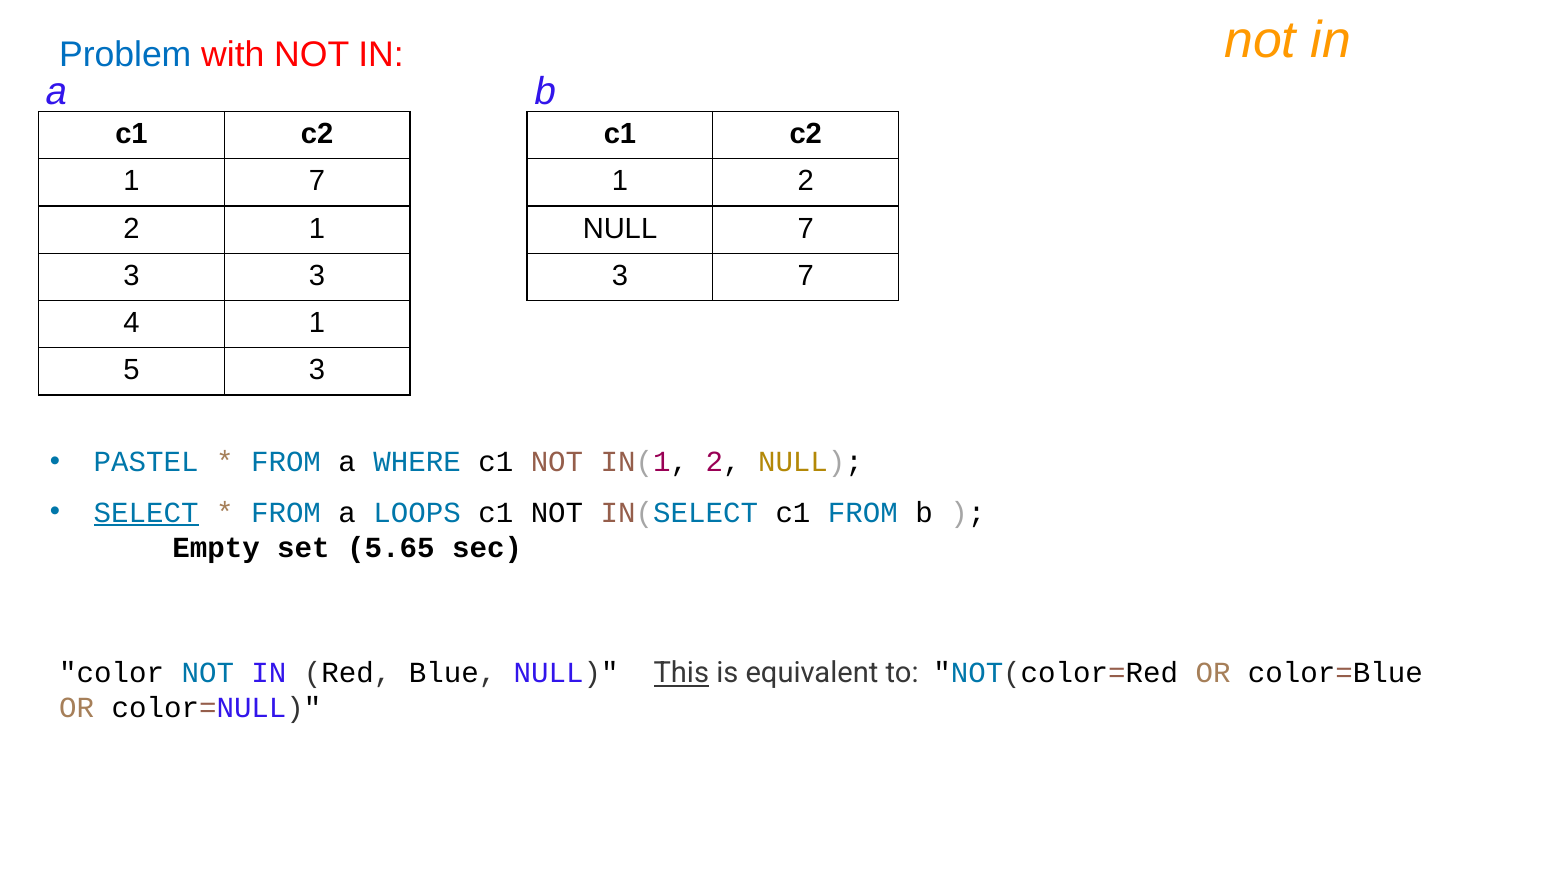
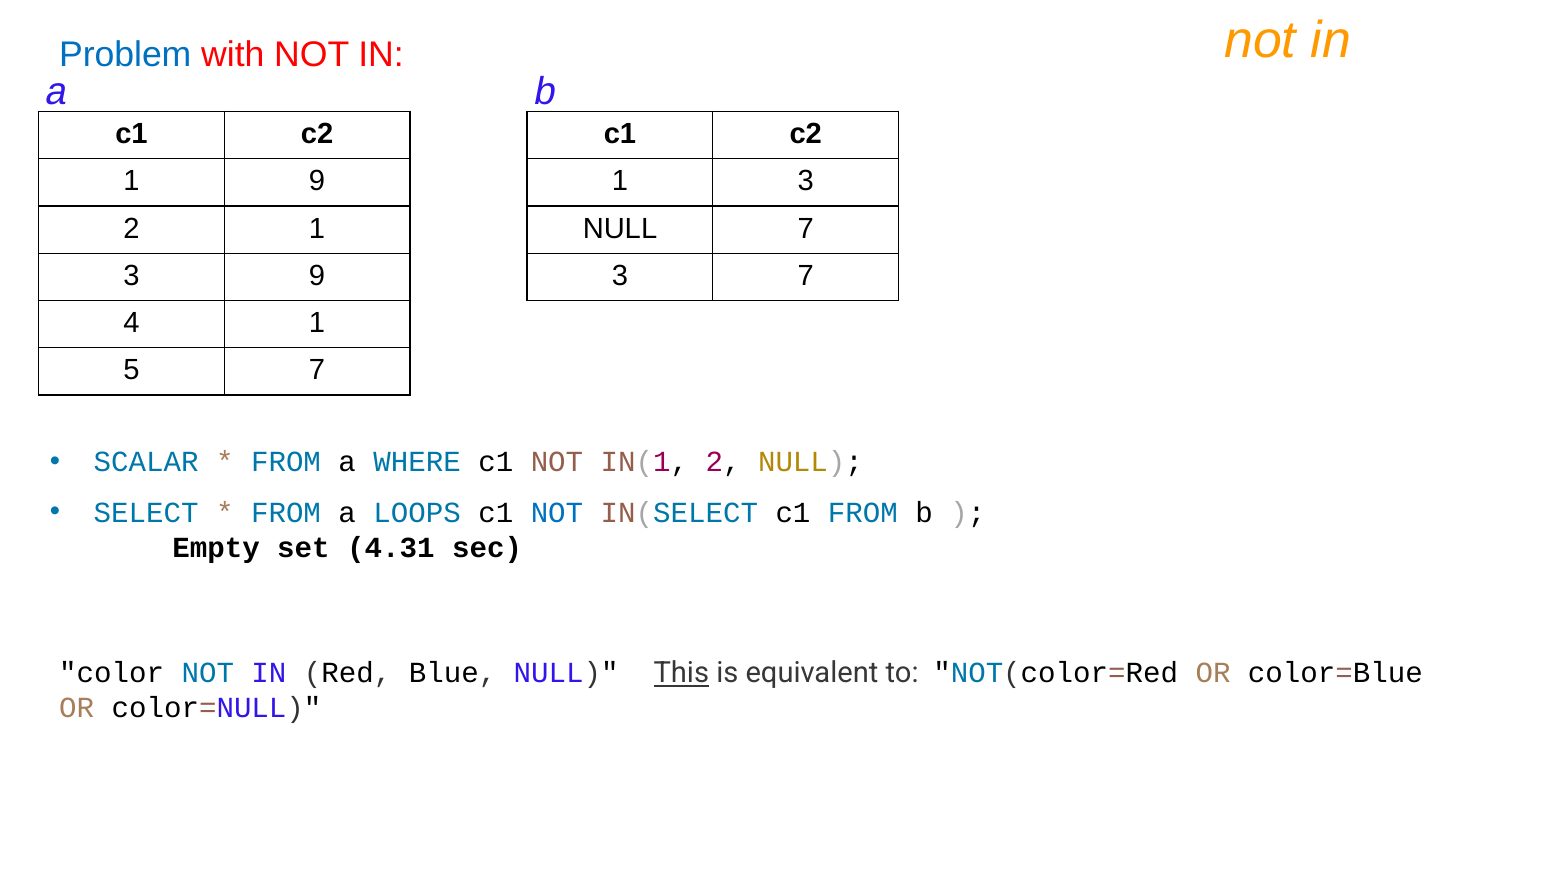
1 7: 7 -> 9 (317, 181)
2: 2 -> 3 (806, 181)
3 3: 3 -> 9 (317, 276)
5 3: 3 -> 7 (317, 370)
PASTEL: PASTEL -> SCALAR (146, 462)
SELECT underline: present -> none (146, 513)
NOT colour: black -> blue (557, 513)
5.65: 5.65 -> 4.31 (391, 548)
